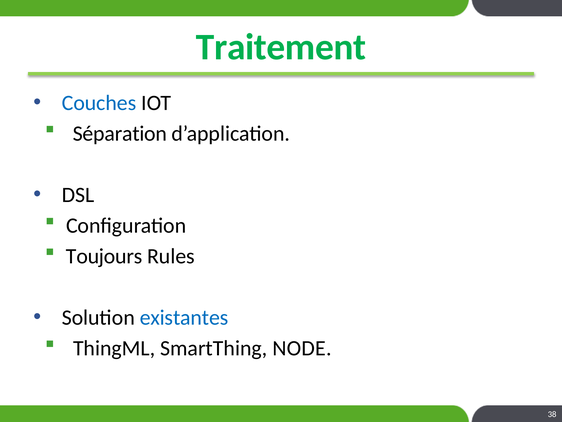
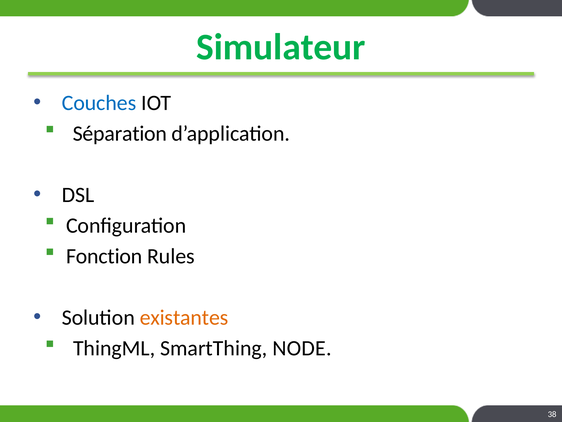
Traitement: Traitement -> Simulateur (281, 47)
Toujours: Toujours -> Fonction (104, 256)
existantes colour: blue -> orange (184, 317)
